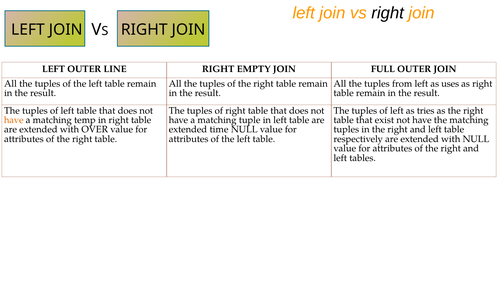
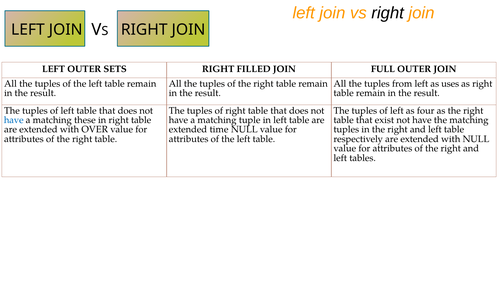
LINE: LINE -> SETS (115, 69)
EMPTY: EMPTY -> FILLED (254, 69)
tries: tries -> four (426, 111)
have colour: orange -> blue (14, 120)
temp: temp -> these (85, 120)
